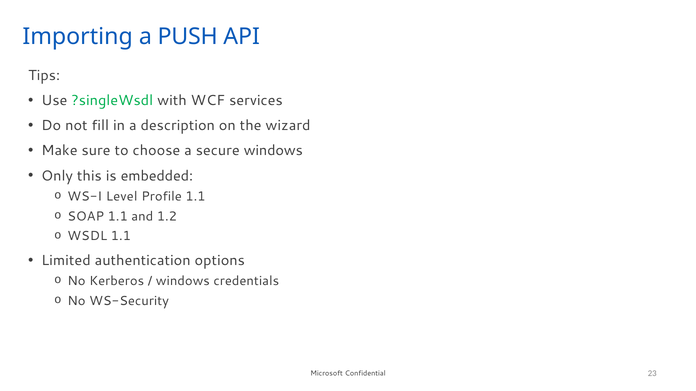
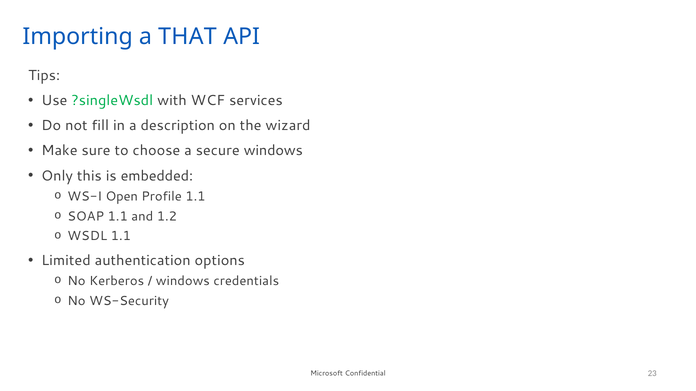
PUSH: PUSH -> THAT (187, 37)
Level: Level -> Open (122, 197)
